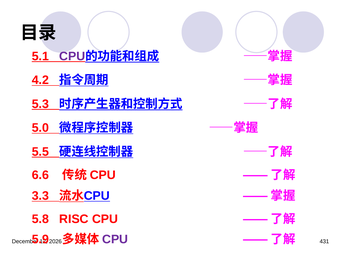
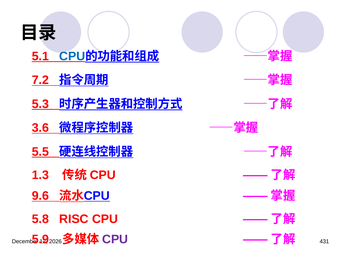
CPU colour: purple -> blue (72, 56)
4.2: 4.2 -> 7.2 (40, 80)
5.0: 5.0 -> 3.6 (40, 128)
6.6: 6.6 -> 1.3 (40, 175)
3.3: 3.3 -> 9.6 (40, 196)
